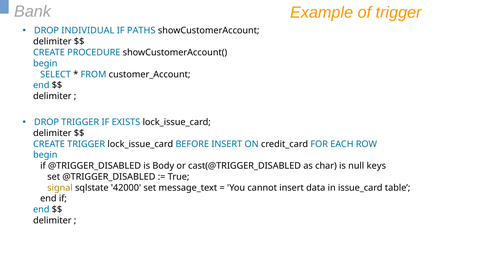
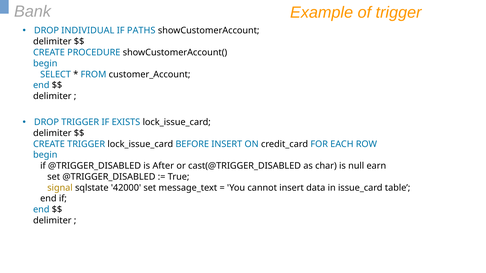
Body: Body -> After (163, 166)
keys: keys -> earn (376, 166)
